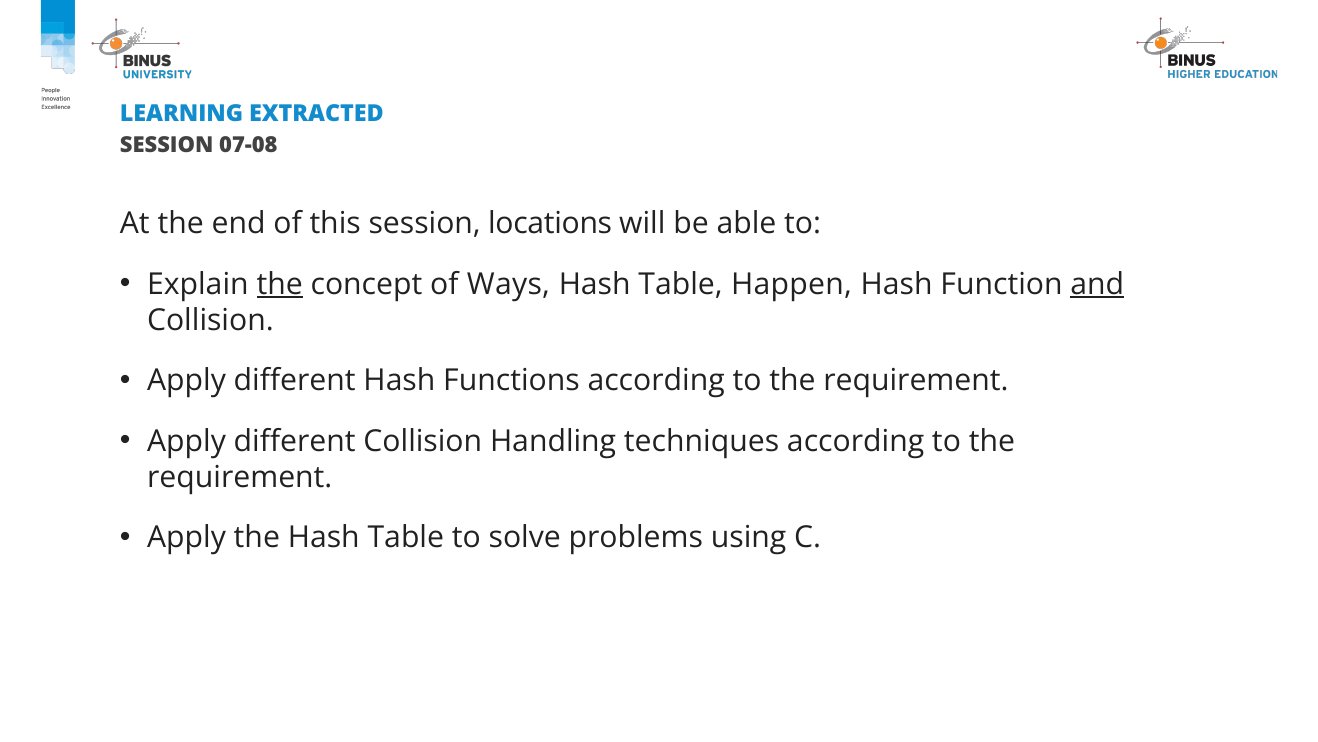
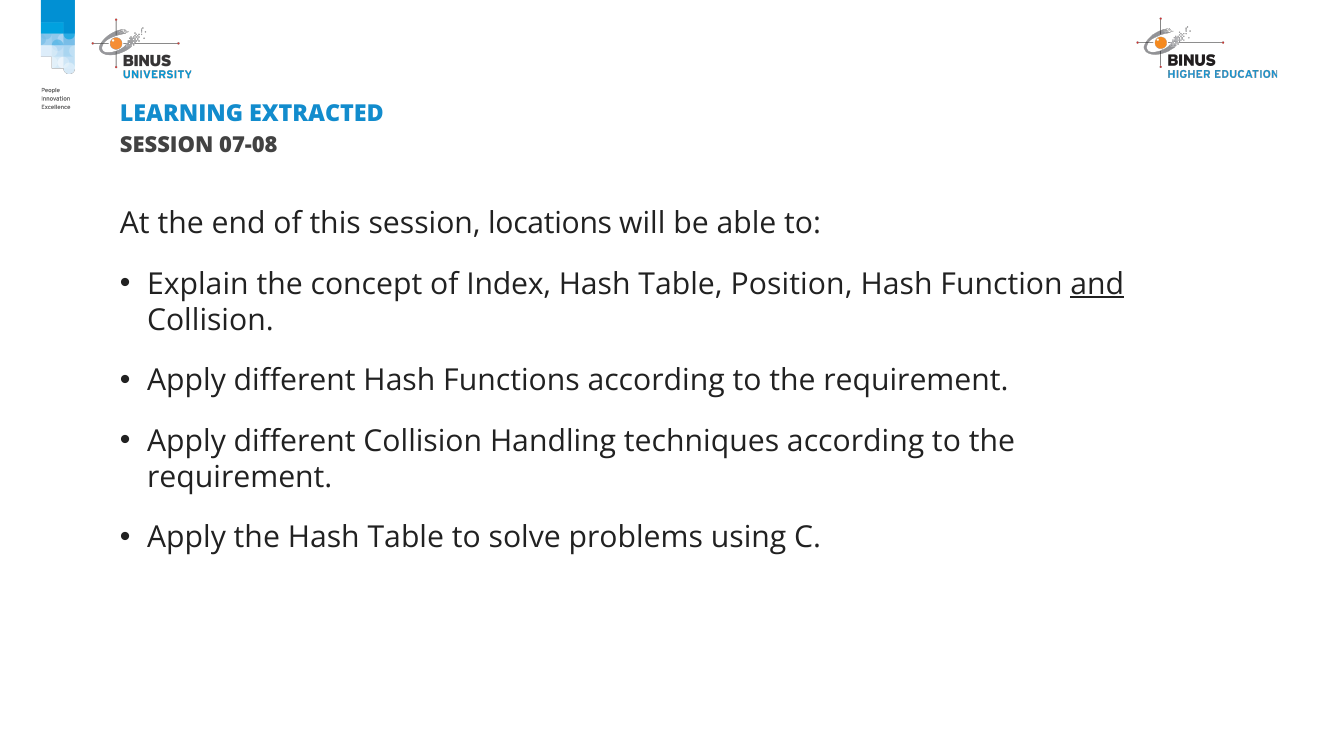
the underline: present -> none (280, 284)
Ways: Ways -> Index (509, 284)
Happen: Happen -> Position (792, 284)
